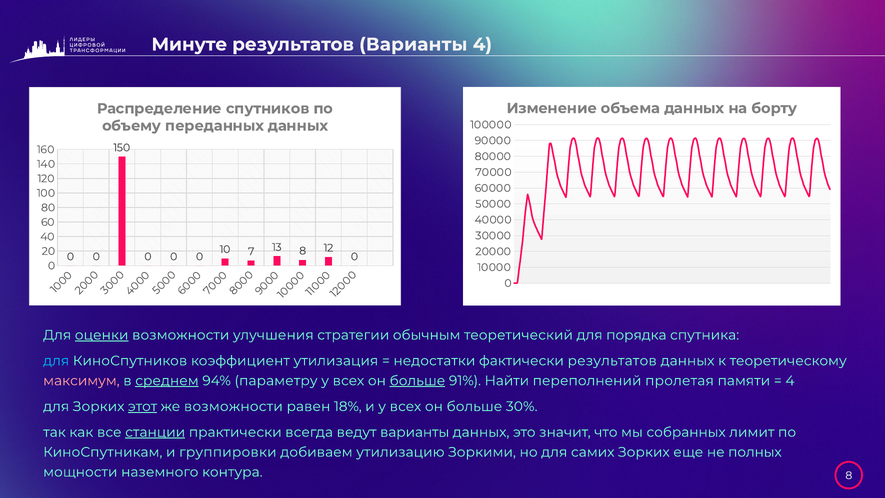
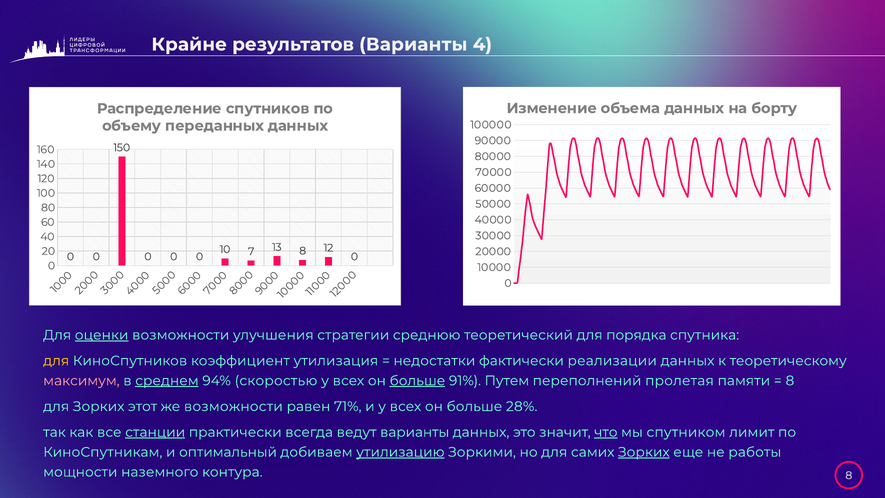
Минуте: Минуте -> Крайне (189, 44)
обычным: обычным -> среднюю (427, 335)
для colour: light blue -> yellow (56, 361)
фактически результатов: результатов -> реализации (612, 361)
параметру: параметру -> скоростью (276, 381)
Найти: Найти -> Путем (507, 381)
4: 4 -> 8 (790, 381)
этот underline: present -> none (143, 406)
18%: 18% -> 71% (348, 406)
30%: 30% -> 28% (522, 406)
что underline: none -> present (606, 432)
собранных: собранных -> спутником (686, 432)
группировки: группировки -> оптимальный (228, 452)
утилизацию underline: none -> present (400, 452)
Зорких underline: none -> present (644, 452)
полных: полных -> работы (755, 452)
